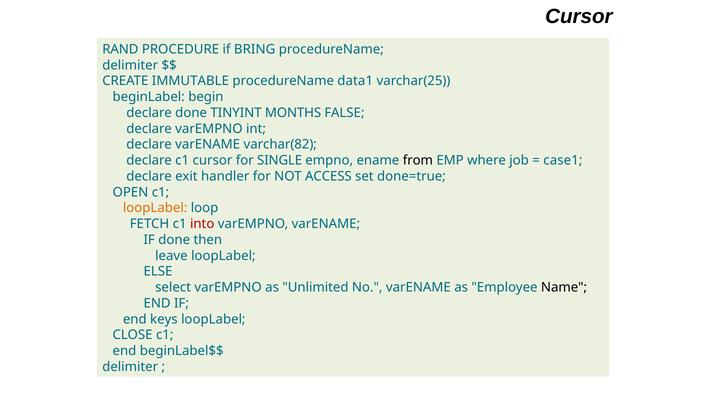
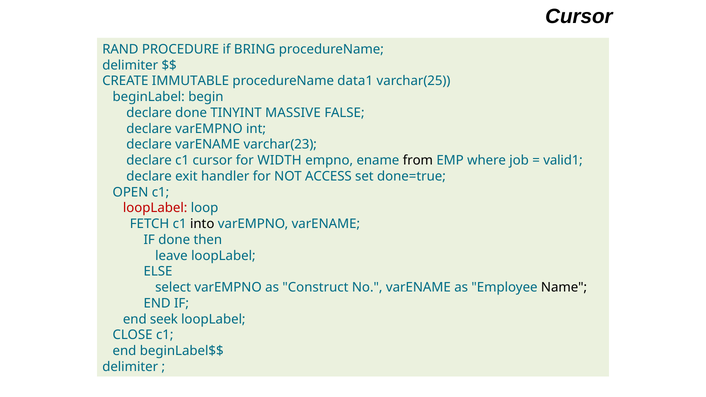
MONTHS: MONTHS -> MASSIVE (293, 113)
varchar(82: varchar(82 -> varchar(23 (280, 145)
SINGLE: SINGLE -> WIDTH (280, 160)
case1: case1 -> valid1 (563, 160)
loopLabel colour: orange -> red (155, 208)
into colour: red -> black (202, 224)
Unlimited: Unlimited -> Construct (315, 288)
keys: keys -> seek (164, 319)
